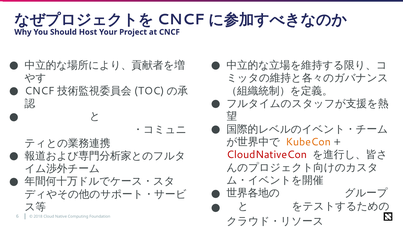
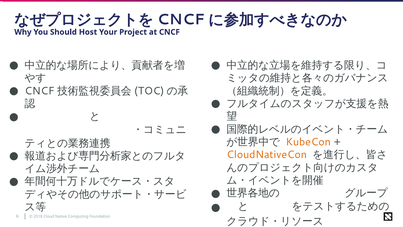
CloudNativeCon colour: red -> orange (267, 155)
